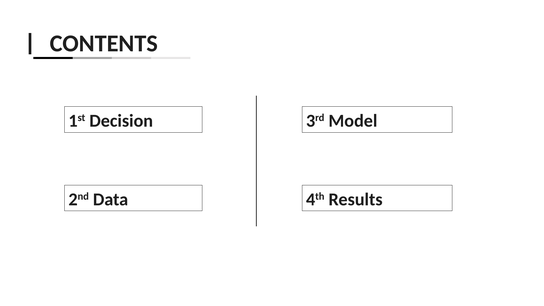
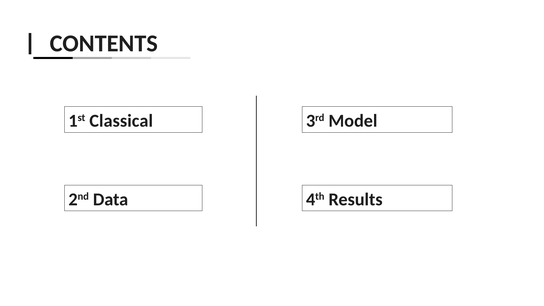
Decision: Decision -> Classical (121, 121)
